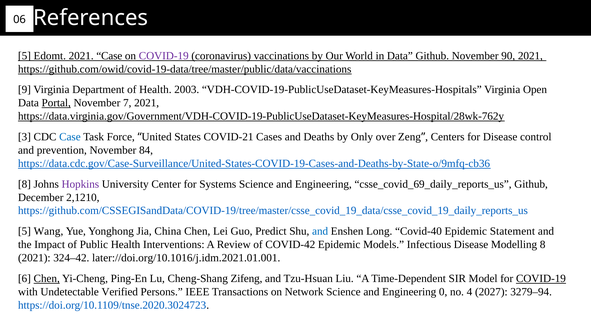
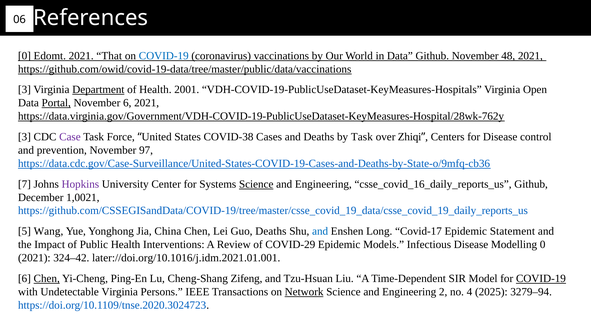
5: 5 -> 0 (24, 56)
2021 Case: Case -> That (109, 56)
COVID-19 colour: purple -> blue (164, 56)
90: 90 -> 48 (508, 56)
9: 9 -> 3 (24, 90)
Department underline: none -> present (98, 90)
2003: 2003 -> 2001 (187, 90)
November 7: 7 -> 6 (127, 103)
Case colour: blue -> purple (70, 137)
COVID-21: COVID-21 -> COVID-38 (229, 137)
by Only: Only -> Task (362, 137)
Zeng: Zeng -> Zhiqi (410, 137)
84: 84 -> 97 (146, 150)
8: 8 -> 7 (24, 184)
Science underline: none -> present (256, 184)
csse_covid_69_daily_reports_us: csse_covid_69_daily_reports_us -> csse_covid_16_daily_reports_us (433, 184)
2,1210: 2,1210 -> 1,0021 (83, 198)
Guo Predict: Predict -> Deaths (271, 232)
Covid-40: Covid-40 -> Covid-17 (418, 232)
COVID-42: COVID-42 -> COVID-29 (290, 245)
Modelling 8: 8 -> 0 (543, 245)
Undetectable Verified: Verified -> Virginia (120, 292)
Network underline: none -> present (304, 292)
0: 0 -> 2 (443, 292)
2027: 2027 -> 2025 (491, 292)
